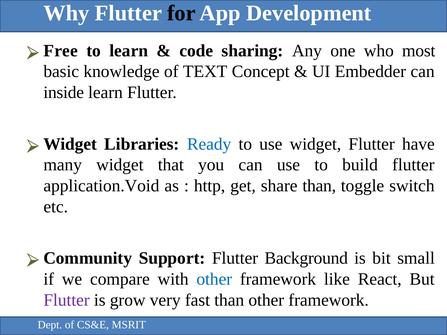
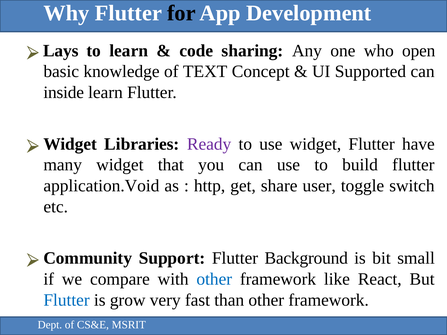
Free: Free -> Lays (61, 51)
most: most -> open (419, 51)
Embedder: Embedder -> Supported (370, 72)
Ready colour: blue -> purple (209, 144)
share than: than -> user (319, 186)
Flutter colour: purple -> blue (67, 300)
